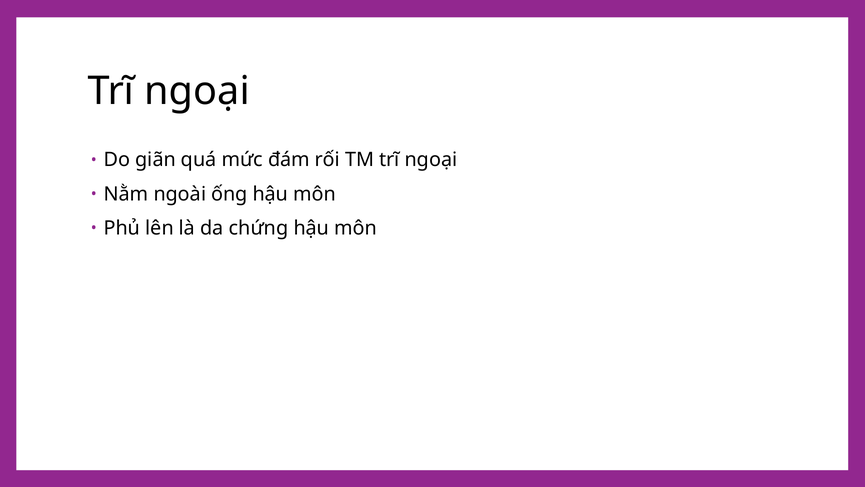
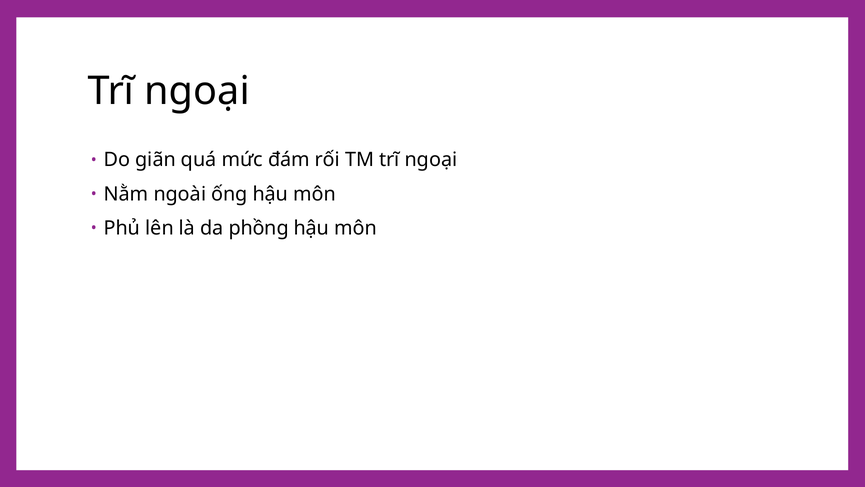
chứng: chứng -> phồng (259, 228)
